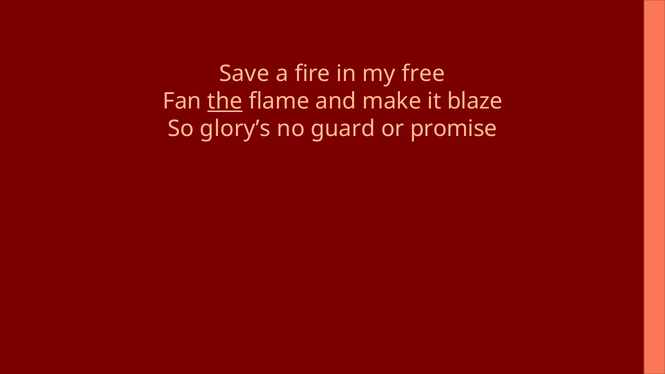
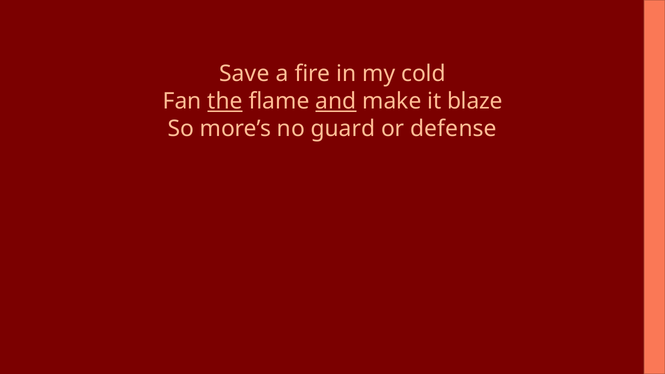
free: free -> cold (424, 74)
and underline: none -> present (336, 101)
glory’s: glory’s -> more’s (236, 129)
promise: promise -> defense (454, 129)
